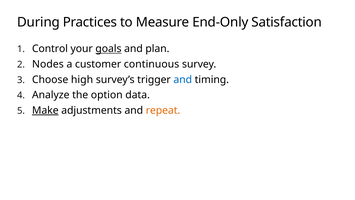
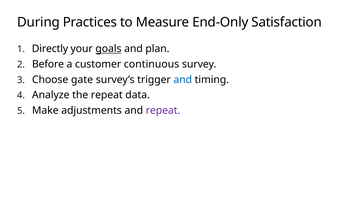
Control: Control -> Directly (50, 49)
Nodes: Nodes -> Before (48, 64)
high: high -> gate (82, 79)
the option: option -> repeat (107, 95)
Make underline: present -> none (45, 110)
repeat colour: orange -> purple (163, 110)
